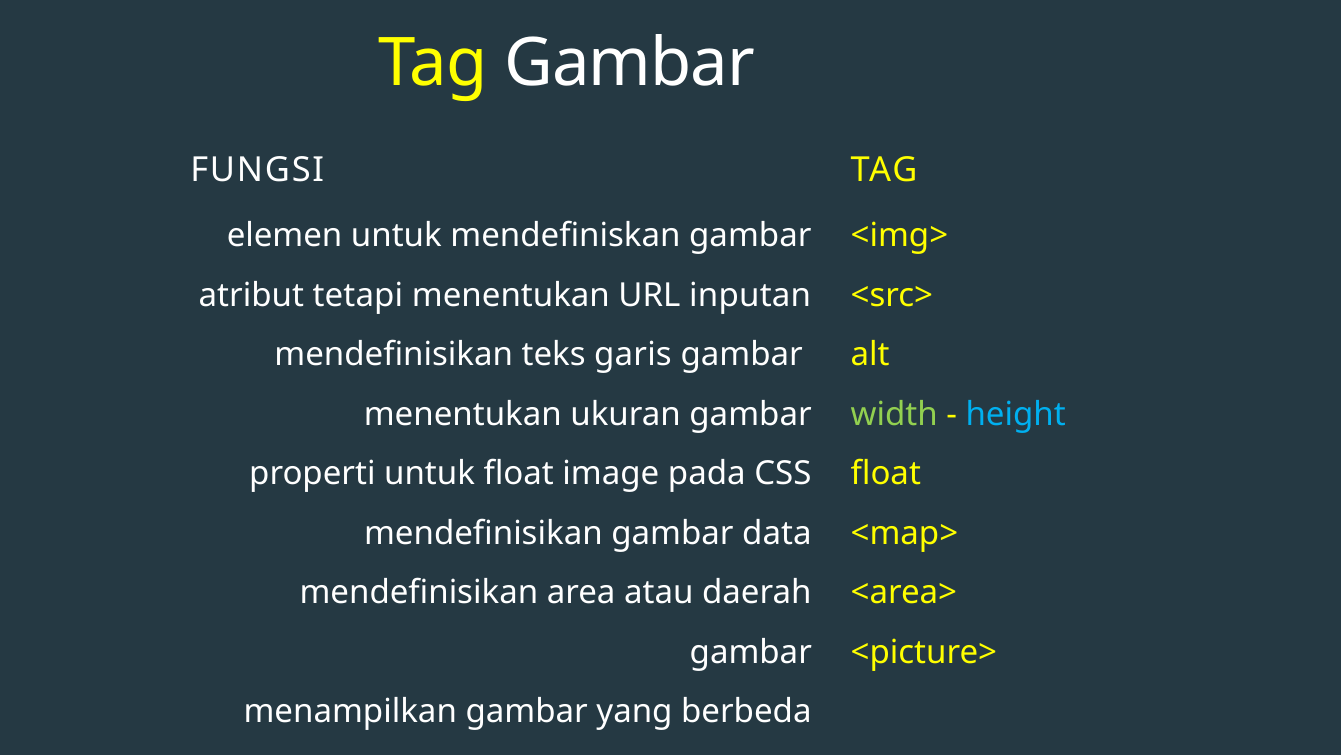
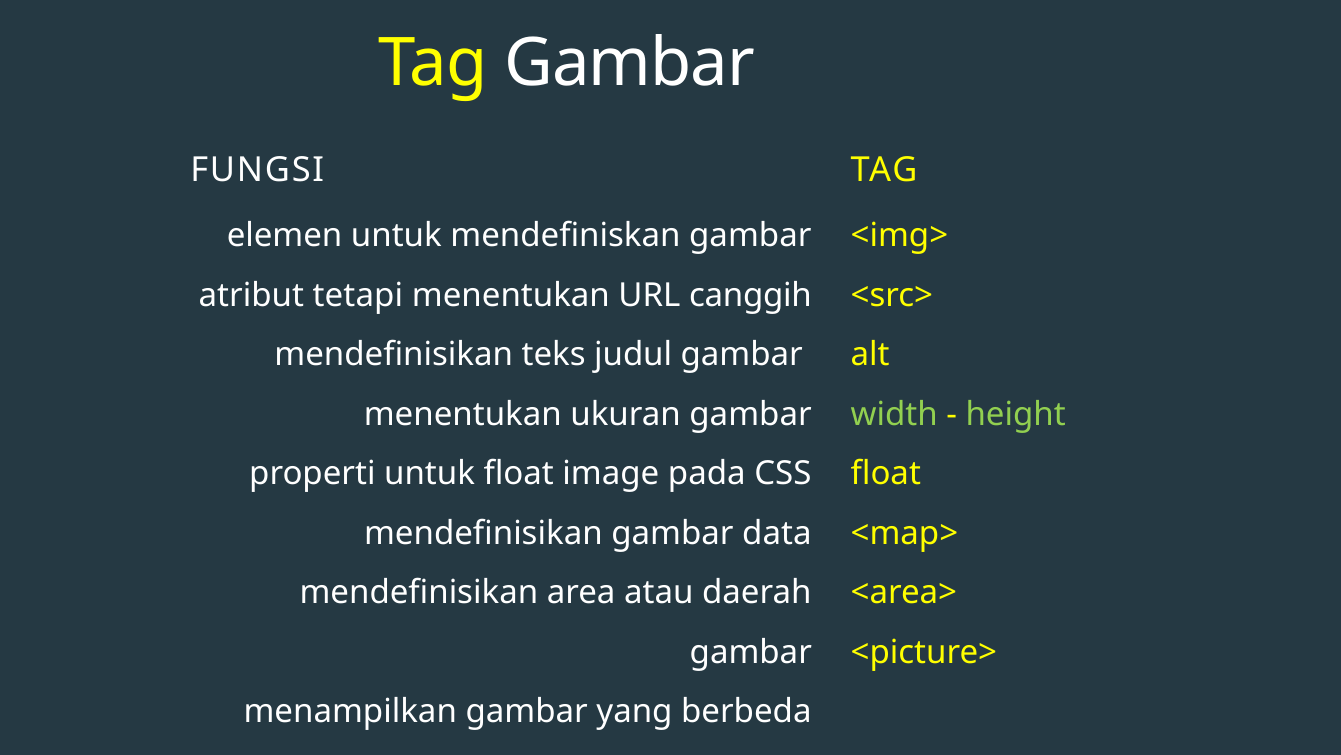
inputan: inputan -> canggih (750, 295)
garis: garis -> judul (633, 354)
height colour: light blue -> light green (1016, 414)
